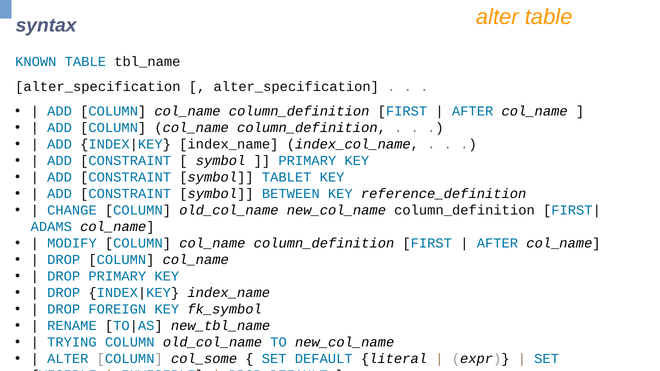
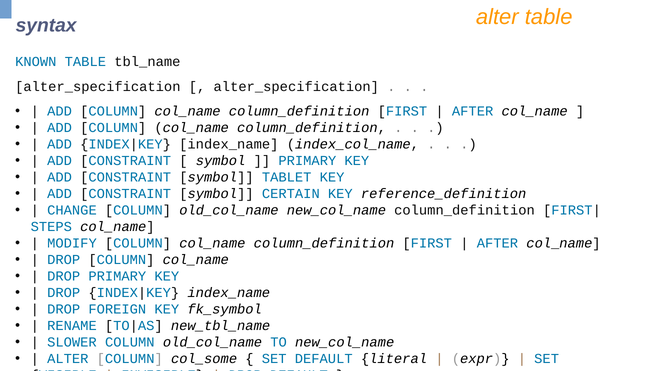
BETWEEN: BETWEEN -> CERTAIN (291, 194)
ADAMS: ADAMS -> STEPS (51, 227)
TRYING: TRYING -> SLOWER (72, 343)
